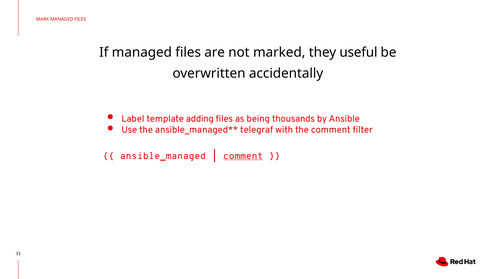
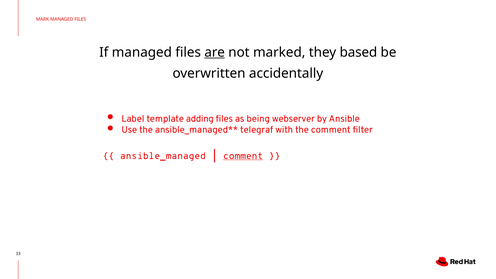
are underline: none -> present (215, 52)
useful: useful -> based (358, 52)
thousands: thousands -> webserver (293, 119)
